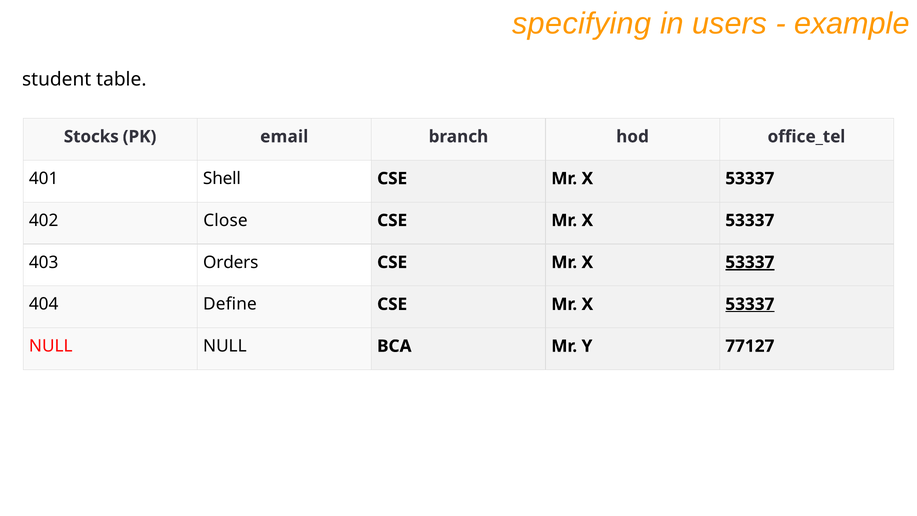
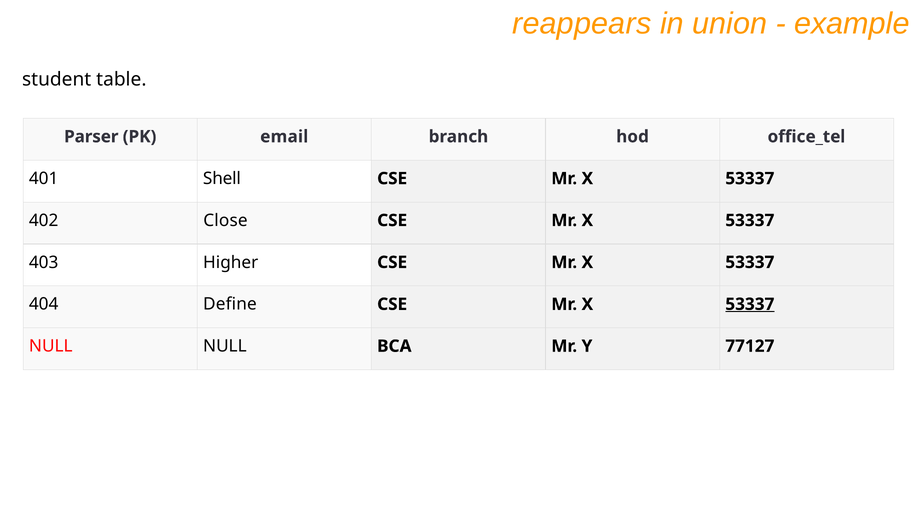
specifying: specifying -> reappears (582, 24)
users: users -> union (730, 24)
Stocks: Stocks -> Parser (91, 137)
Orders: Orders -> Higher (231, 262)
53337 underline: present -> none (750, 262)
